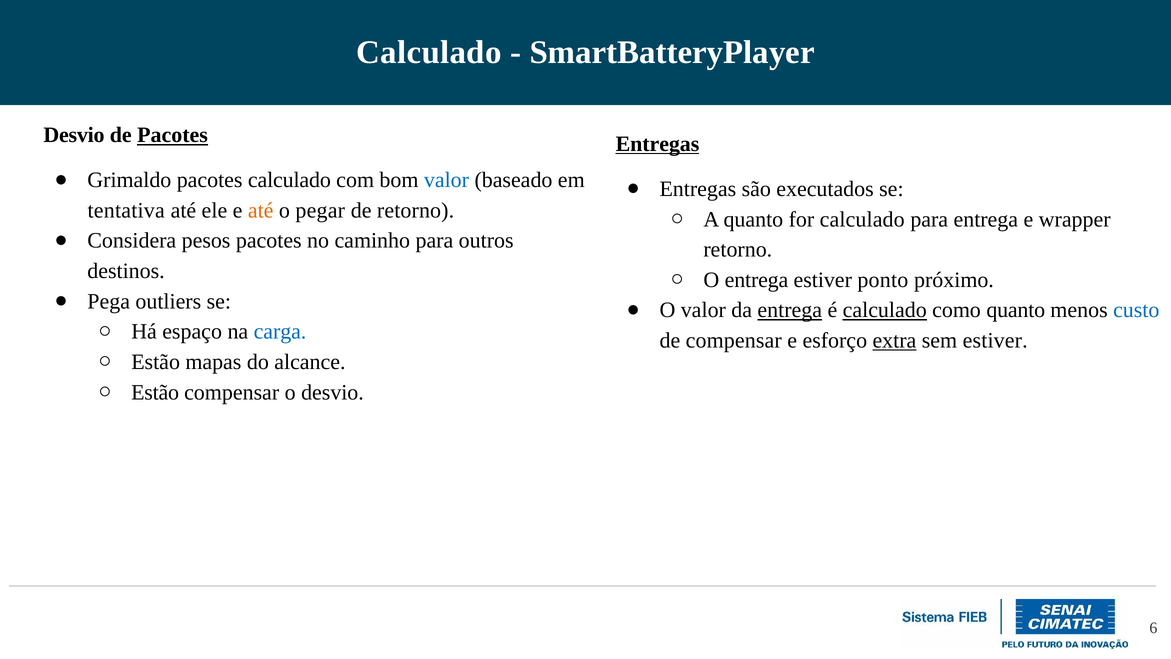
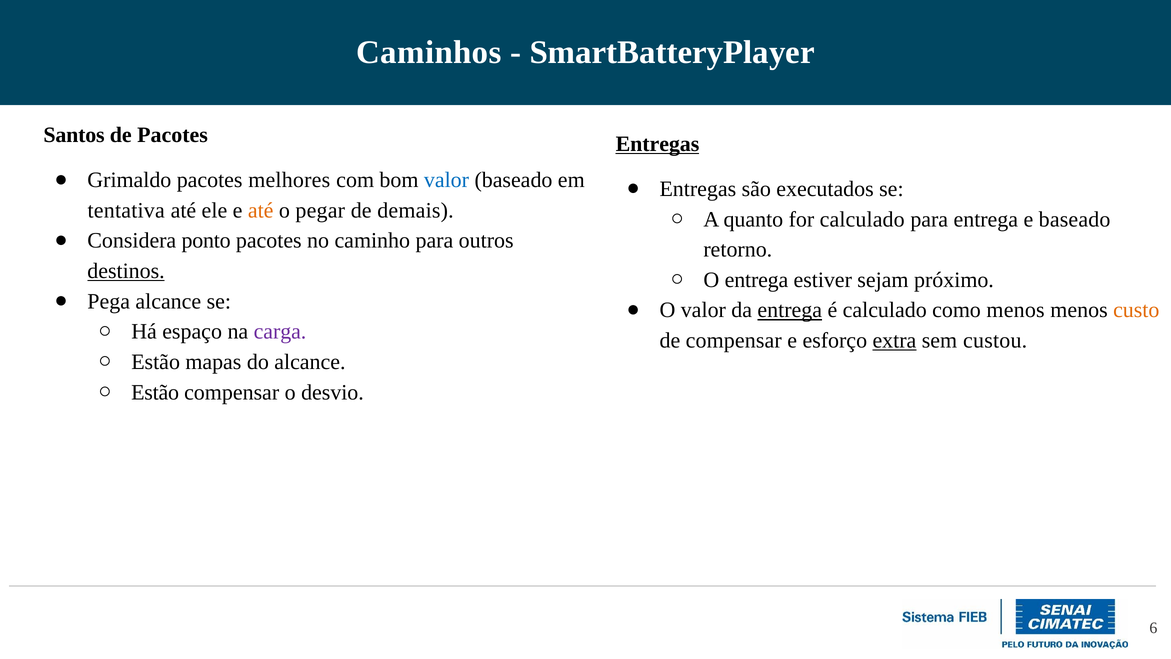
Calculado: Calculado -> Caminhos (429, 52)
Desvio: Desvio -> Santos (74, 135)
Pacotes underline: present -> none (173, 135)
pacotes calculado: calculado -> melhores (289, 180)
de retorno: retorno -> demais (416, 210)
e wrapper: wrapper -> baseado (1075, 219)
pesos: pesos -> ponto (206, 241)
destinos underline: none -> present (126, 271)
ponto: ponto -> sejam (883, 280)
Pega outliers: outliers -> alcance (168, 301)
calculado underline: present -> none (885, 310)
como quanto: quanto -> menos (1016, 310)
custo colour: blue -> orange (1136, 310)
carga colour: blue -> purple (280, 331)
sem estiver: estiver -> custou (995, 340)
